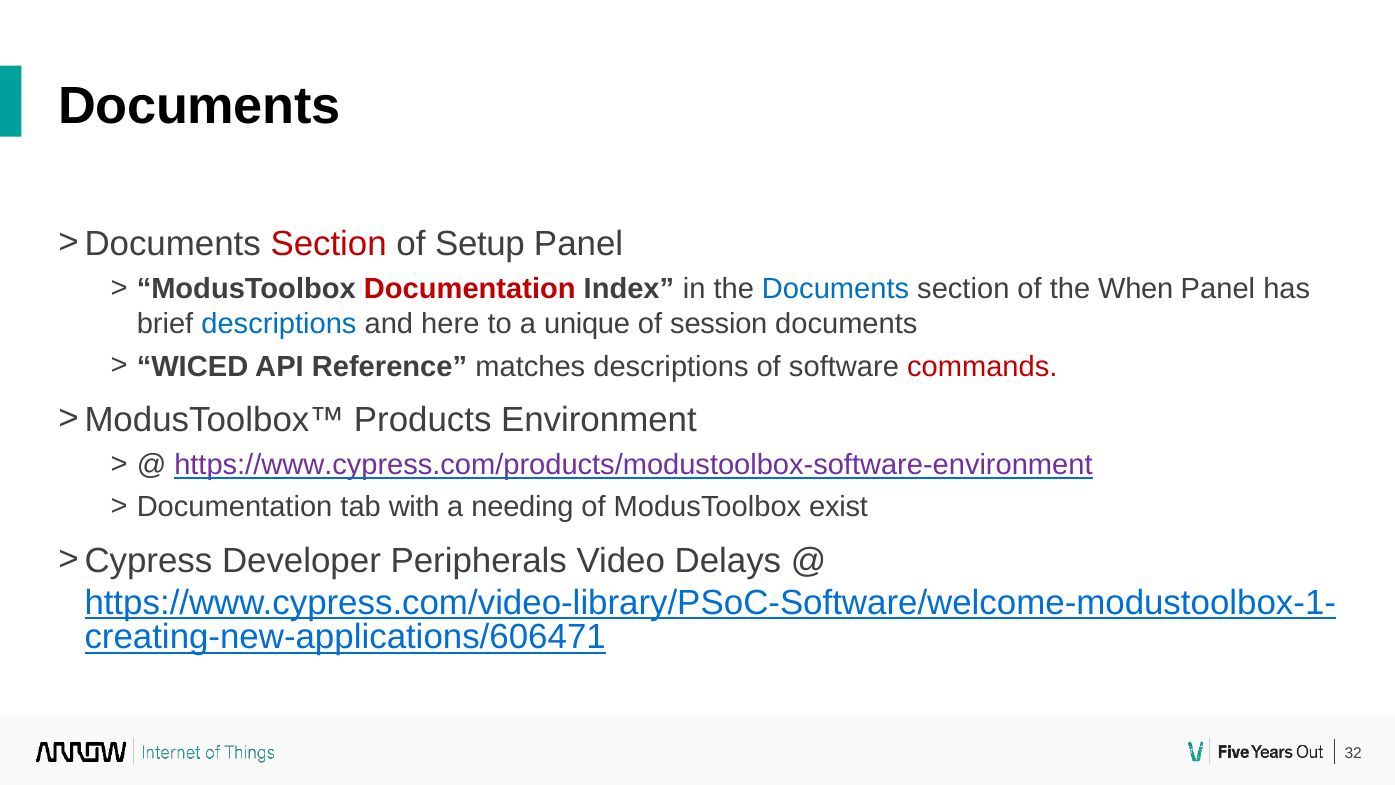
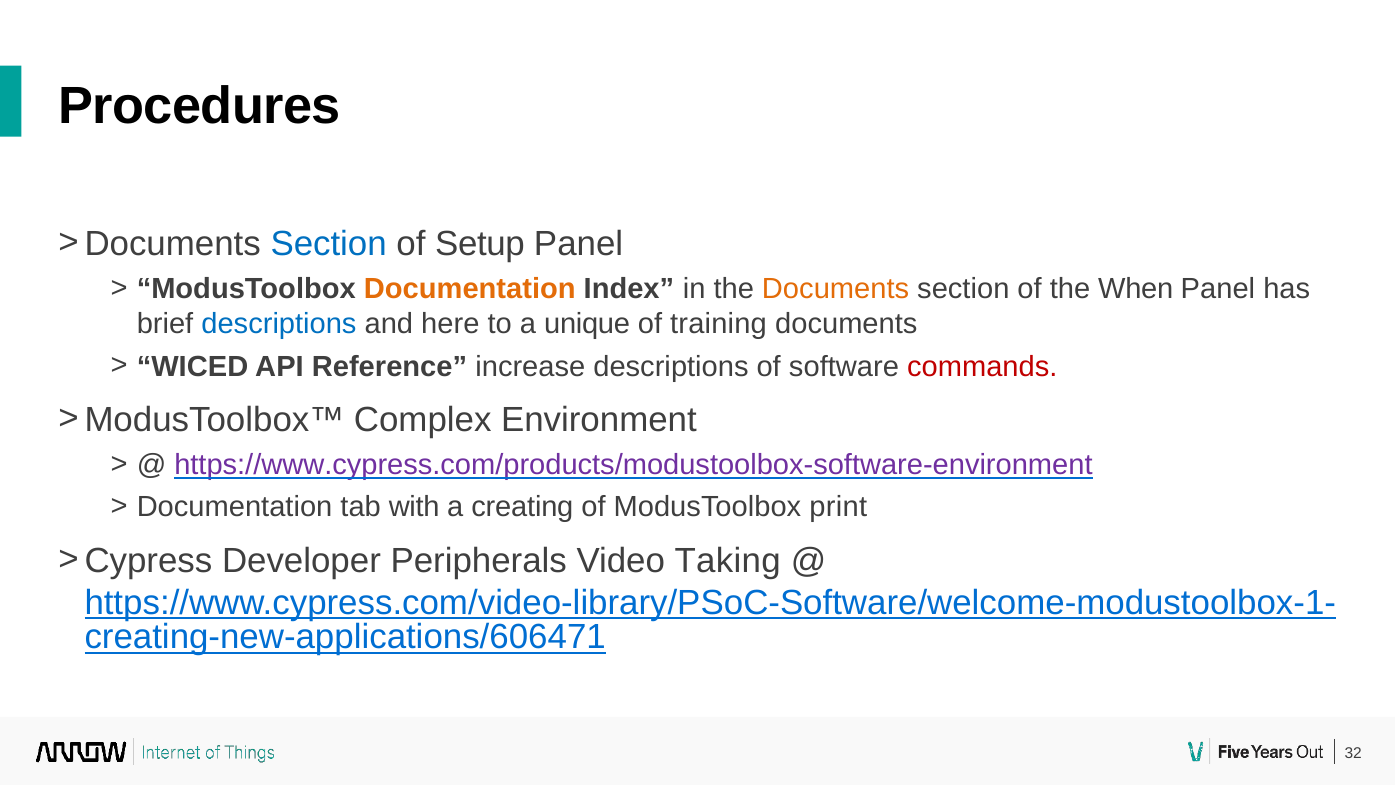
Documents: Documents -> Procedures (199, 106)
Section colour: red -> blue (329, 244)
Documentation colour: red -> orange (470, 289)
Documents colour: blue -> orange (836, 289)
session: session -> training (719, 324)
matches: matches -> increase (530, 366)
Products: Products -> Complex (423, 420)
needing: needing -> creating (522, 507)
exist: exist -> print (838, 507)
Delays: Delays -> Taking (728, 560)
